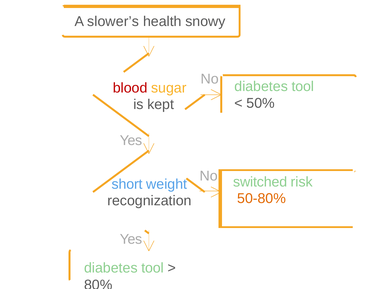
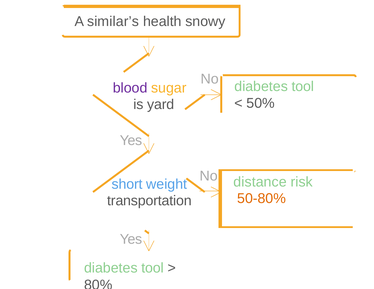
slower’s: slower’s -> similar’s (113, 21)
blood colour: red -> purple (130, 88)
kept: kept -> yard (161, 105)
switched: switched -> distance (260, 182)
recognization: recognization -> transportation (150, 201)
